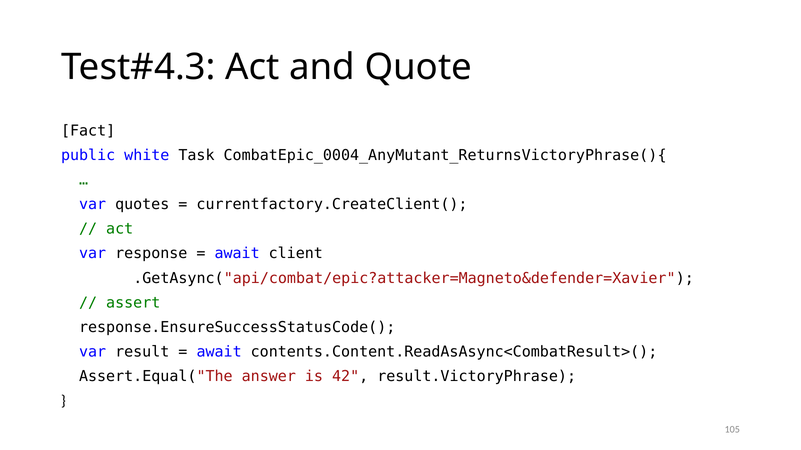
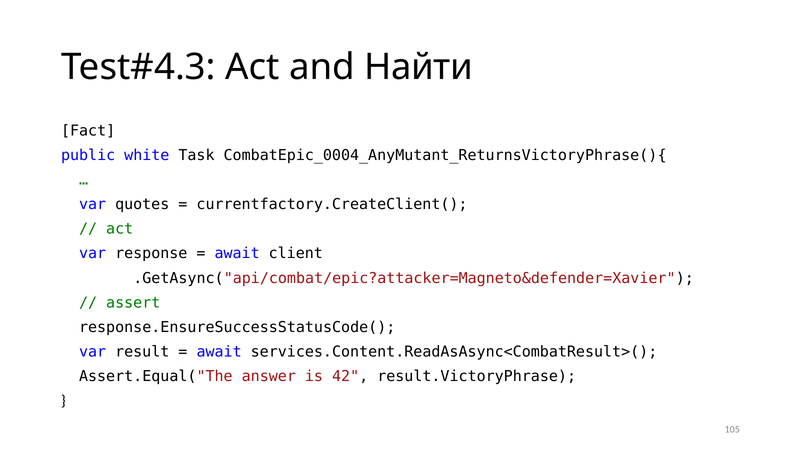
Quote: Quote -> Найти (419, 67)
contents.Content.ReadAsAsync<CombatResult>(: contents.Content.ReadAsAsync<CombatResult>( -> services.Content.ReadAsAsync<CombatResult>( (454, 352)
